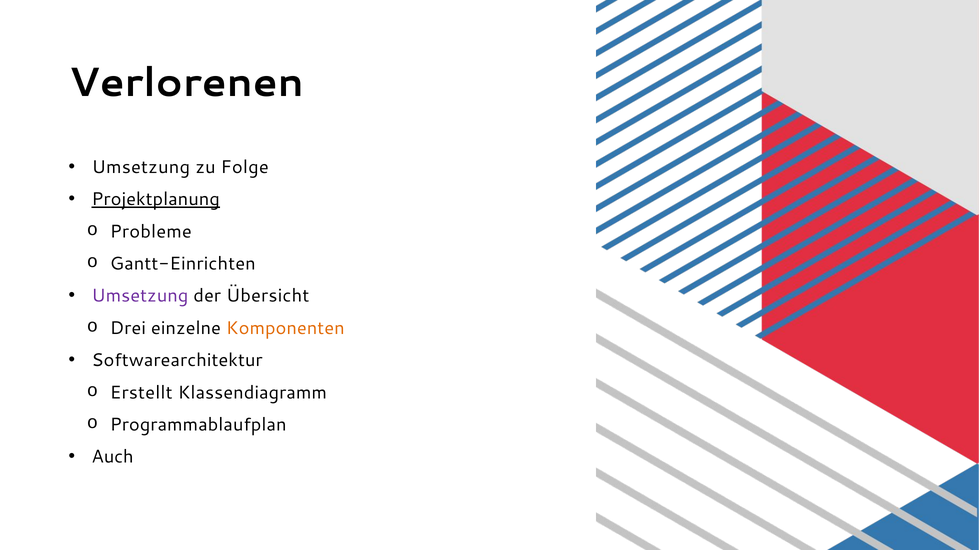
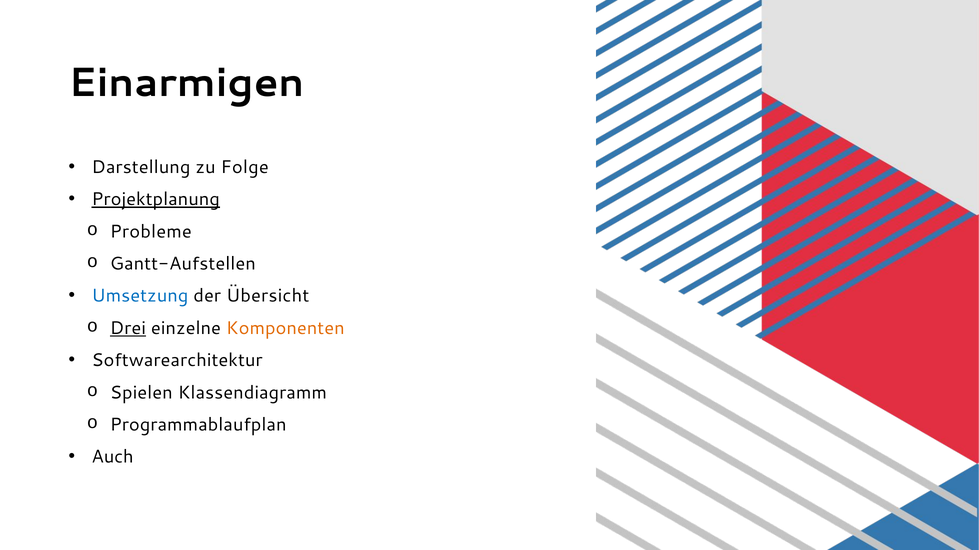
Verlorenen: Verlorenen -> Einarmigen (187, 83)
Umsetzung: Umsetzung -> Darstellung (141, 167)
Gantt-Einrichten: Gantt-Einrichten -> Gantt-Aufstellen (183, 264)
Umsetzung colour: purple -> blue (140, 296)
Drei underline: none -> present (128, 329)
Erstellt: Erstellt -> Spielen (141, 393)
